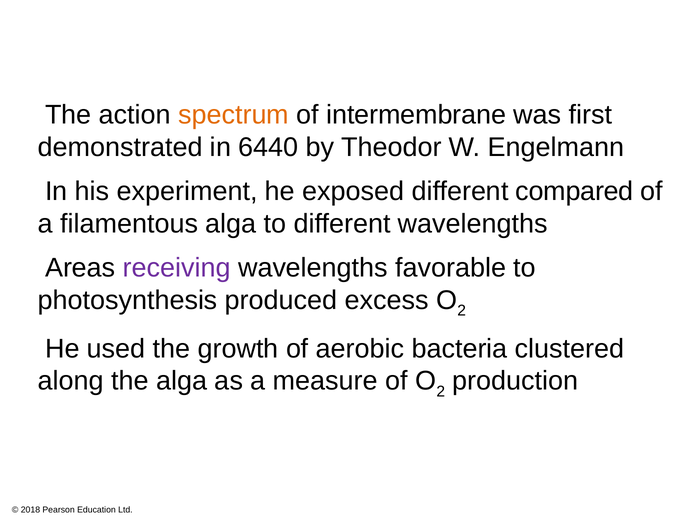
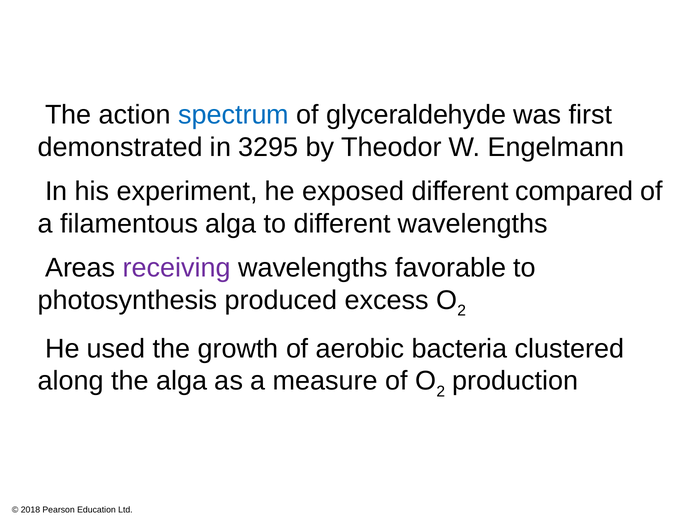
spectrum colour: orange -> blue (234, 115)
intermembrane: intermembrane -> glyceraldehyde (416, 115)
6440: 6440 -> 3295 (268, 147)
